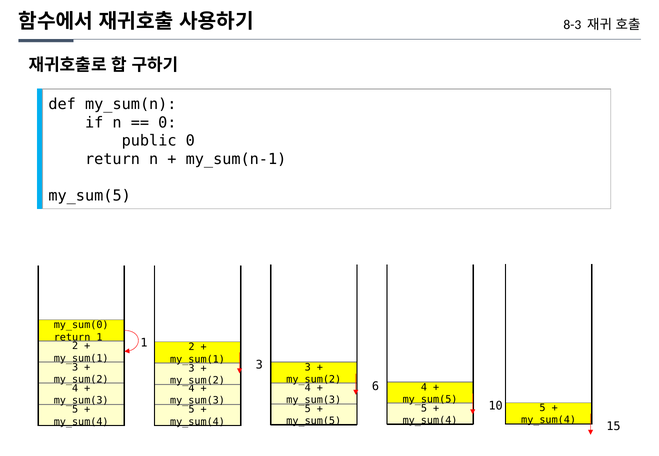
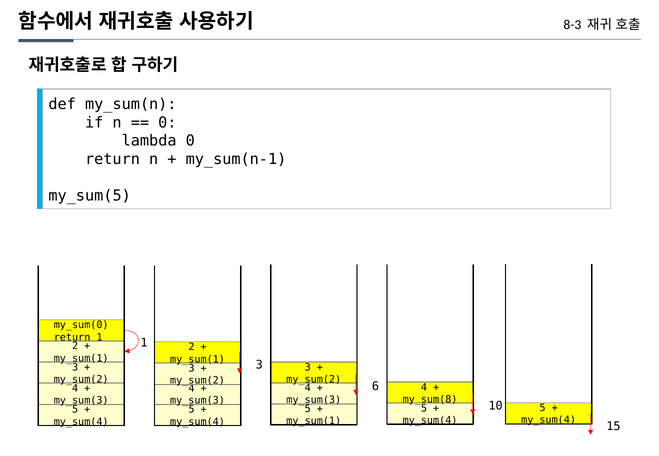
public: public -> lambda (149, 141)
my_sum(5: my_sum(5 -> my_sum(8 (430, 400)
my_sum(5: my_sum(5 -> my_sum(1 (314, 421)
